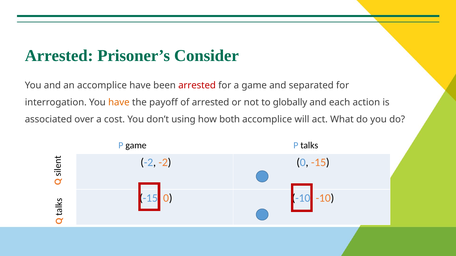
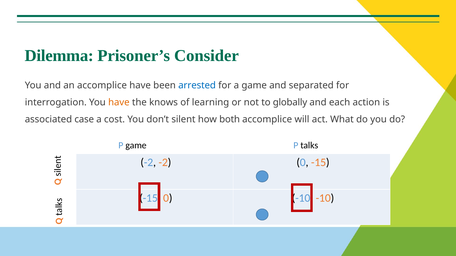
Arrested: Arrested -> Dilemma (59, 56)
arrested colour: red -> blue (197, 85)
payoff: payoff -> knows (164, 103)
of arrested: arrested -> learning (211, 103)
over: over -> case (84, 120)
using: using -> silent (183, 120)
